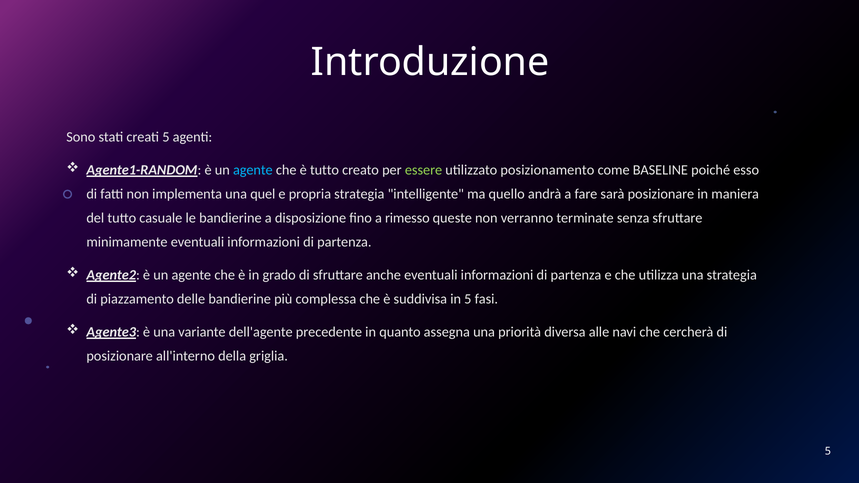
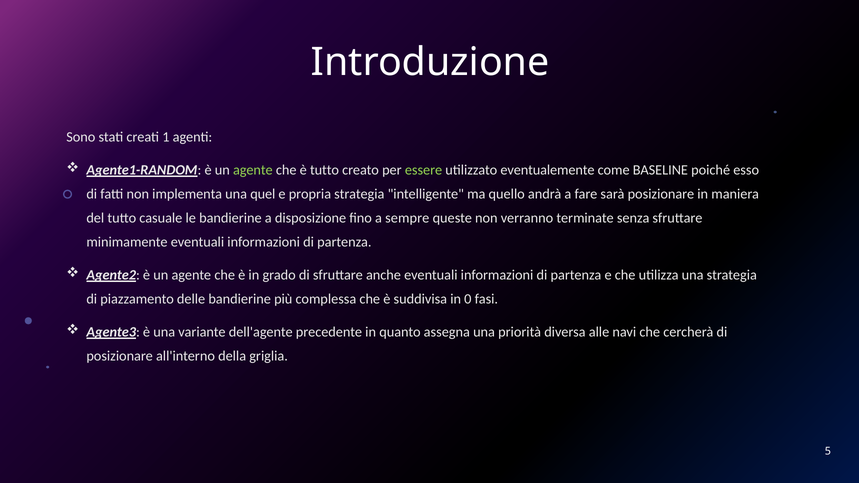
creati 5: 5 -> 1 (166, 137)
agente colour: light blue -> light green (253, 170)
posizionamento: posizionamento -> eventualemente (547, 170)
rimesso: rimesso -> sempre (407, 218)
in 5: 5 -> 0 (468, 299)
